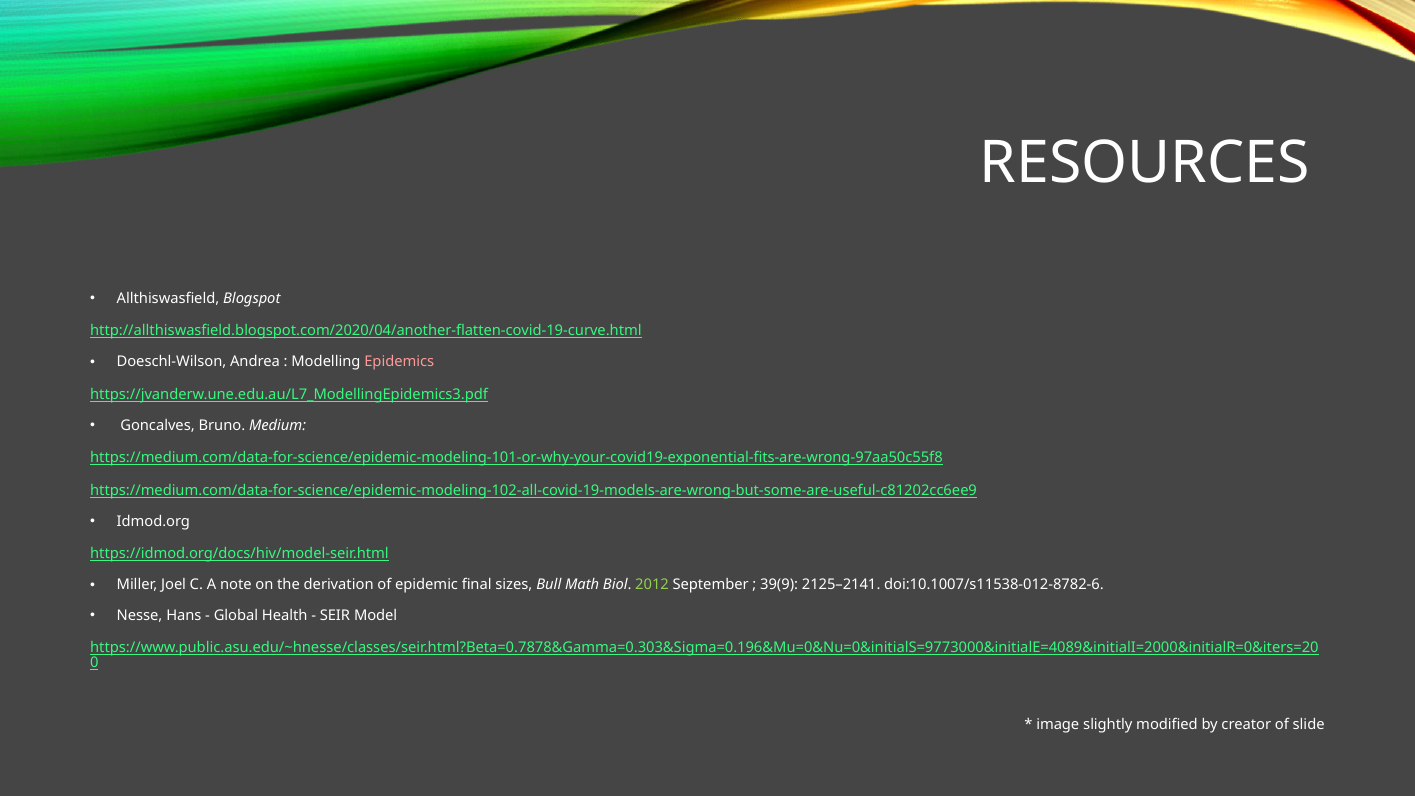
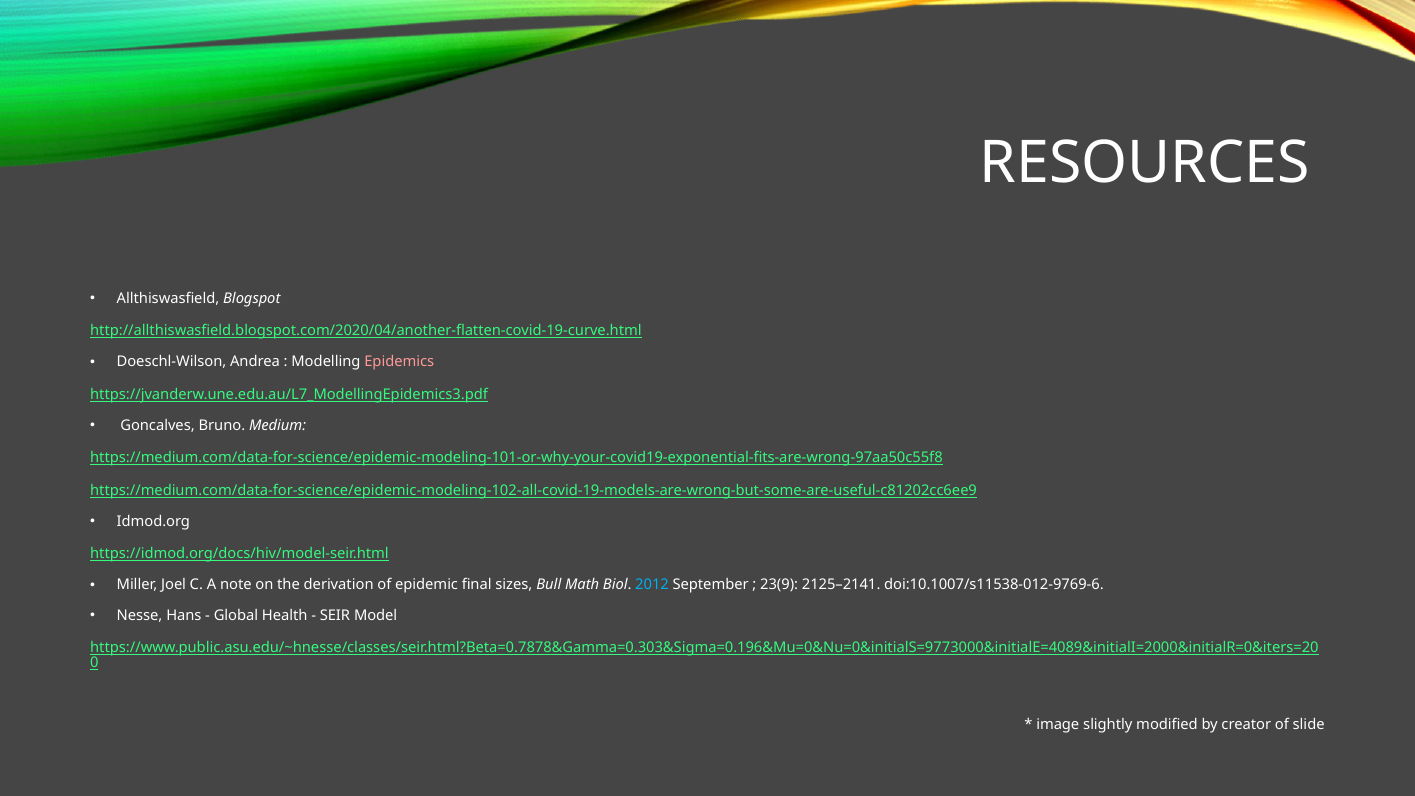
2012 colour: light green -> light blue (652, 585)
39(9: 39(9 -> 23(9 (779, 585)
doi:10.1007/s11538-012-8782-6: doi:10.1007/s11538-012-8782-6 -> doi:10.1007/s11538-012-9769-6 (994, 585)
